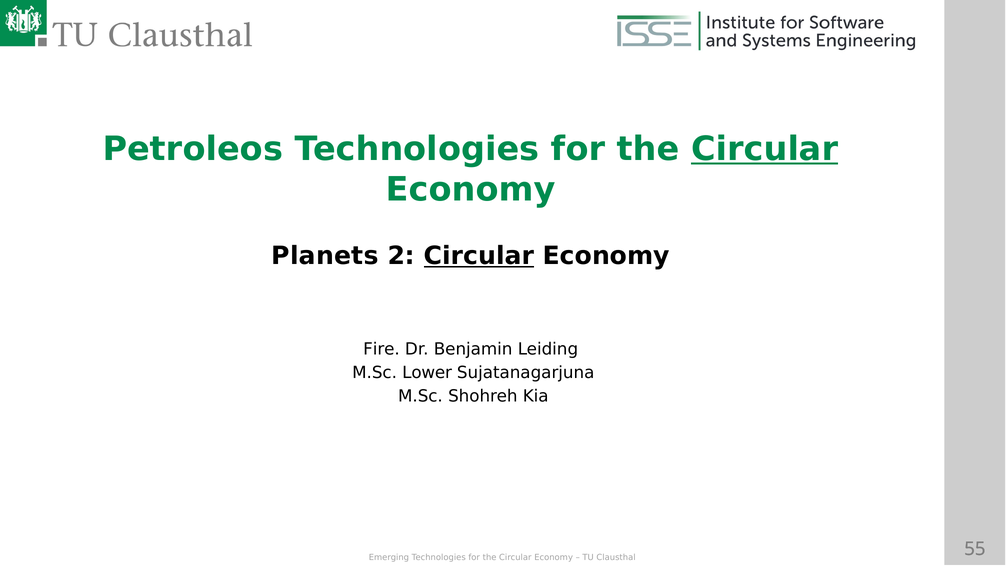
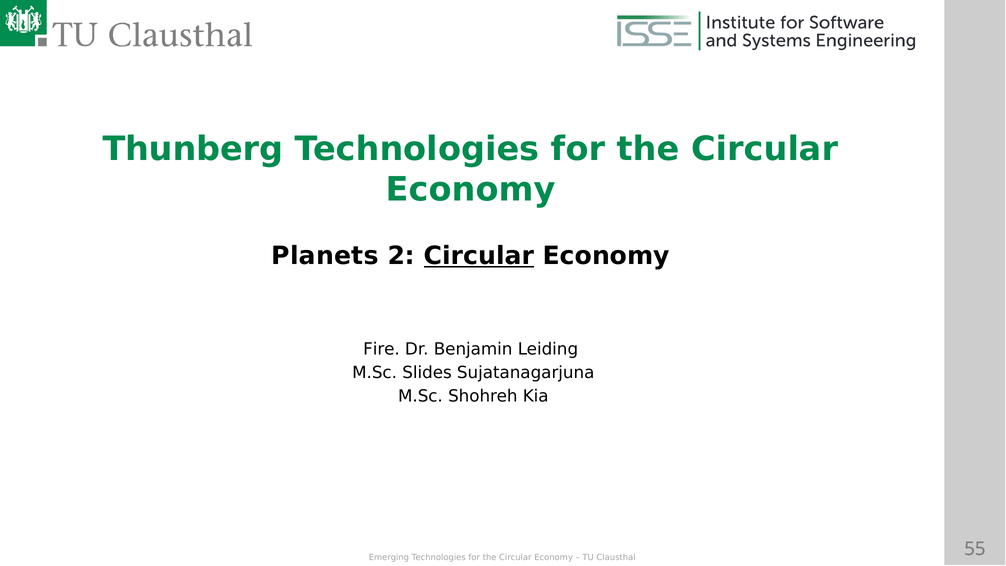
Petroleos: Petroleos -> Thunberg (193, 149)
Circular underline: present -> none (765, 149)
Lower: Lower -> Slides (427, 373)
